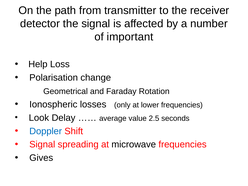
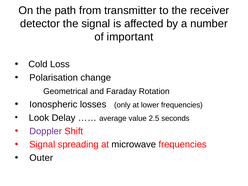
Help: Help -> Cold (38, 64)
Doppler colour: blue -> purple (46, 131)
Gives: Gives -> Outer (41, 158)
